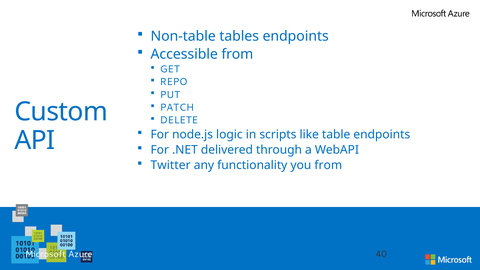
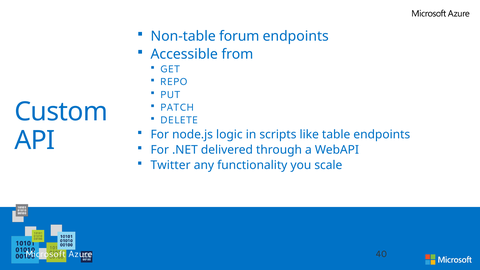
tables: tables -> forum (239, 36)
you from: from -> scale (328, 165)
